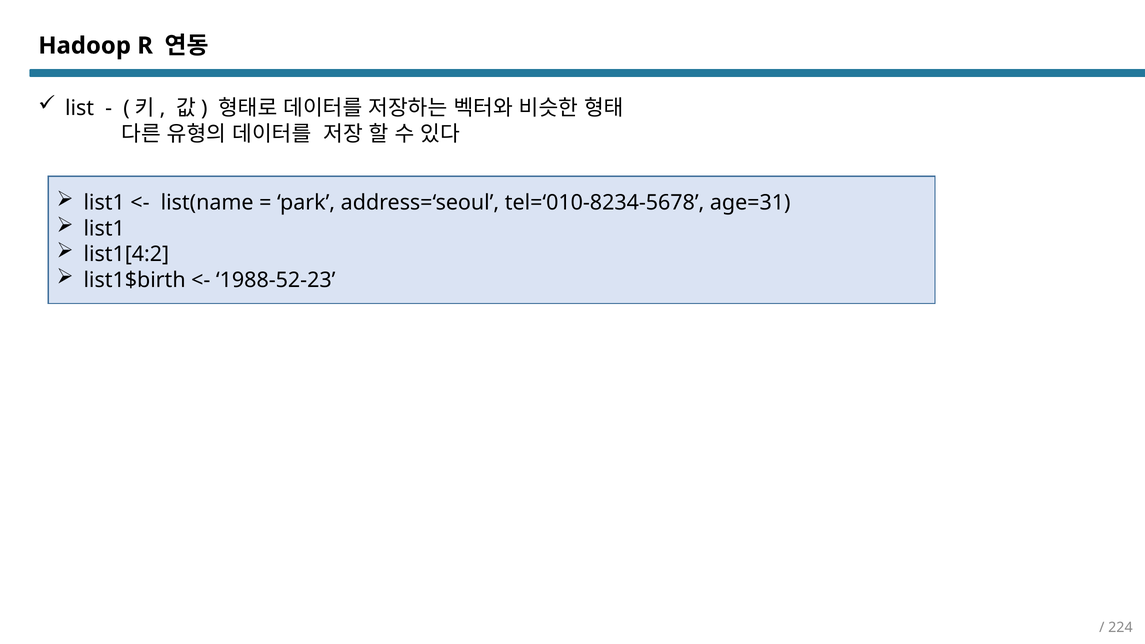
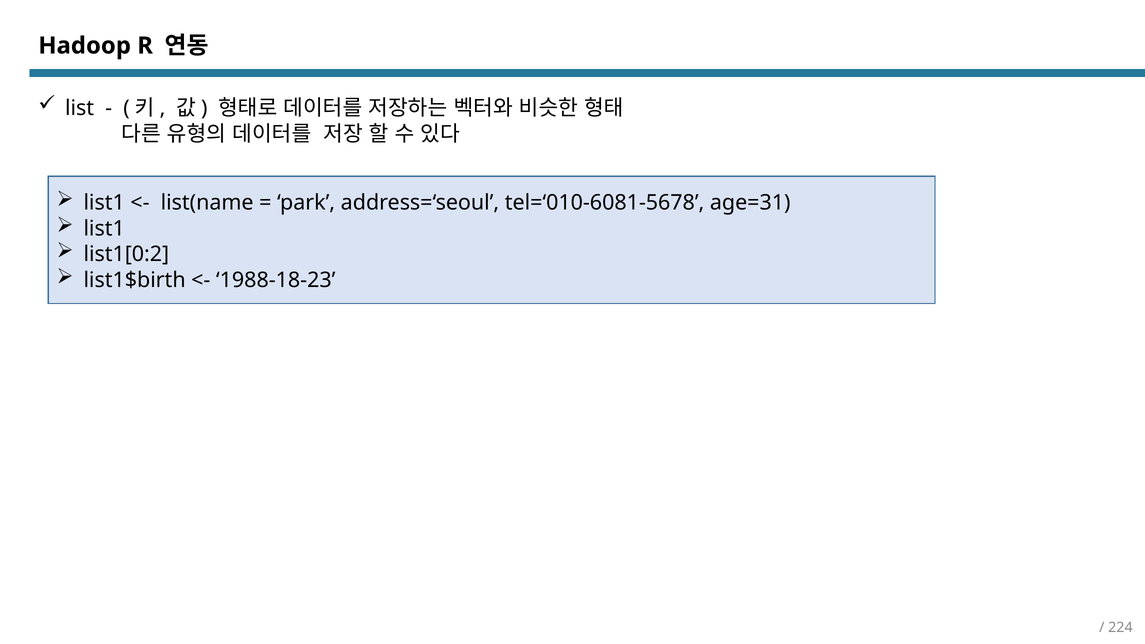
tel=‘010-8234-5678: tel=‘010-8234-5678 -> tel=‘010-6081-5678 (605, 203)
list1[4:2: list1[4:2 -> list1[0:2 (126, 254)
1988-52-23: 1988-52-23 -> 1988-18-23 (276, 280)
